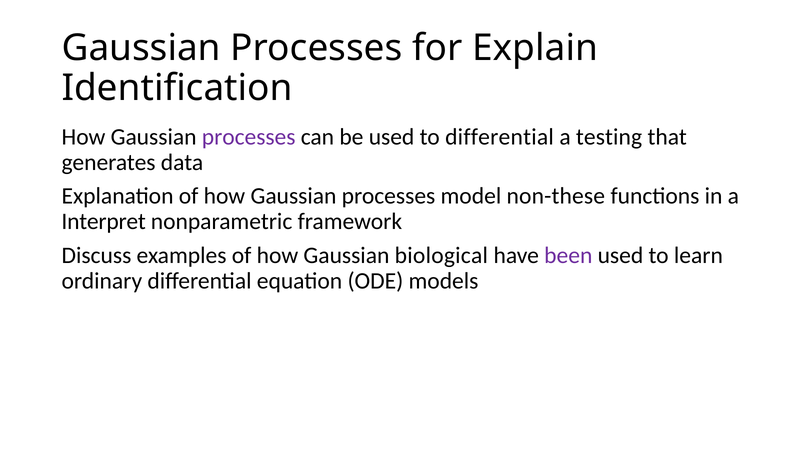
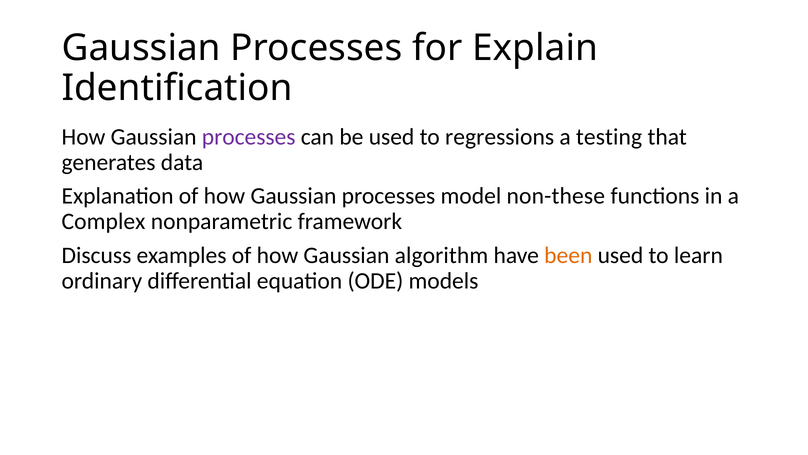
to differential: differential -> regressions (500, 137)
Interpret: Interpret -> Complex (104, 221)
biological: biological -> algorithm (441, 255)
been colour: purple -> orange (568, 255)
